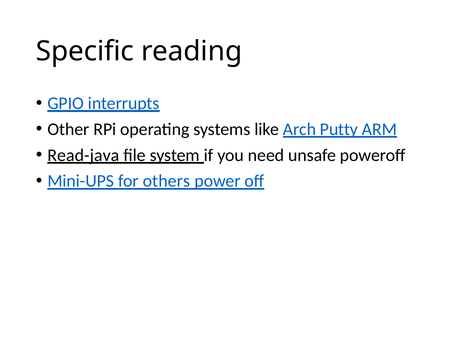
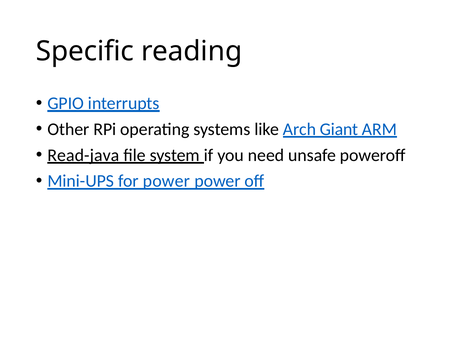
Putty: Putty -> Giant (339, 129)
for others: others -> power (166, 181)
